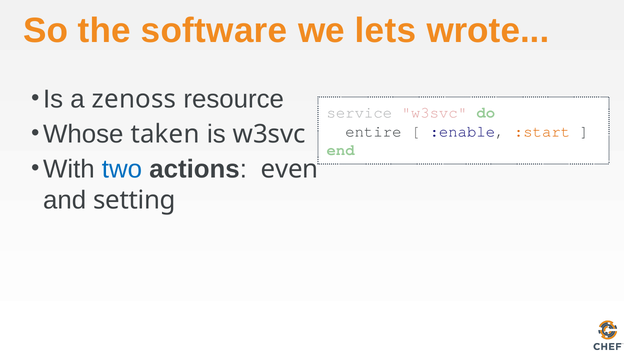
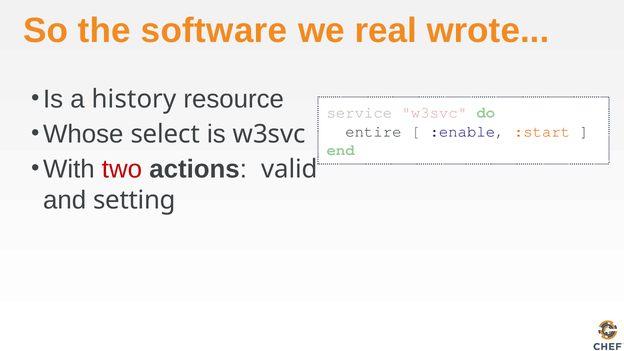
lets: lets -> real (386, 30)
zenoss: zenoss -> history (134, 99)
taken: taken -> select (165, 134)
two colour: blue -> red (122, 169)
even: even -> valid (290, 169)
